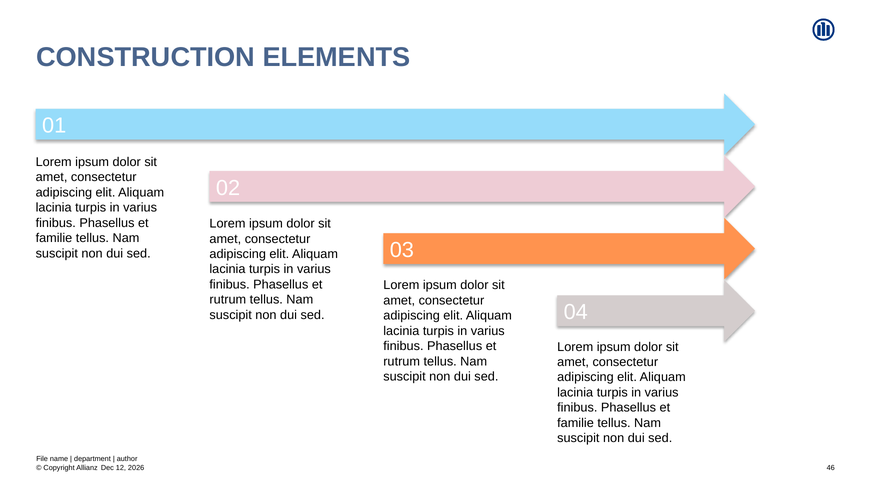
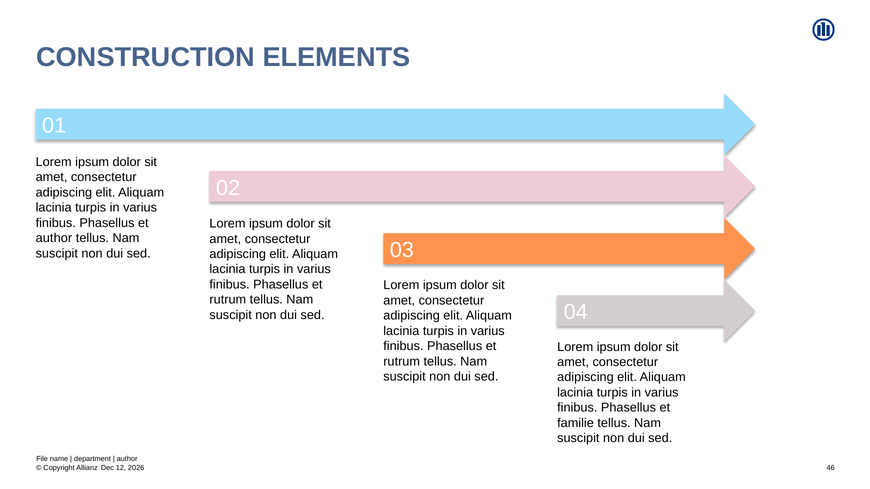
familie: familie -> author (54, 238)
